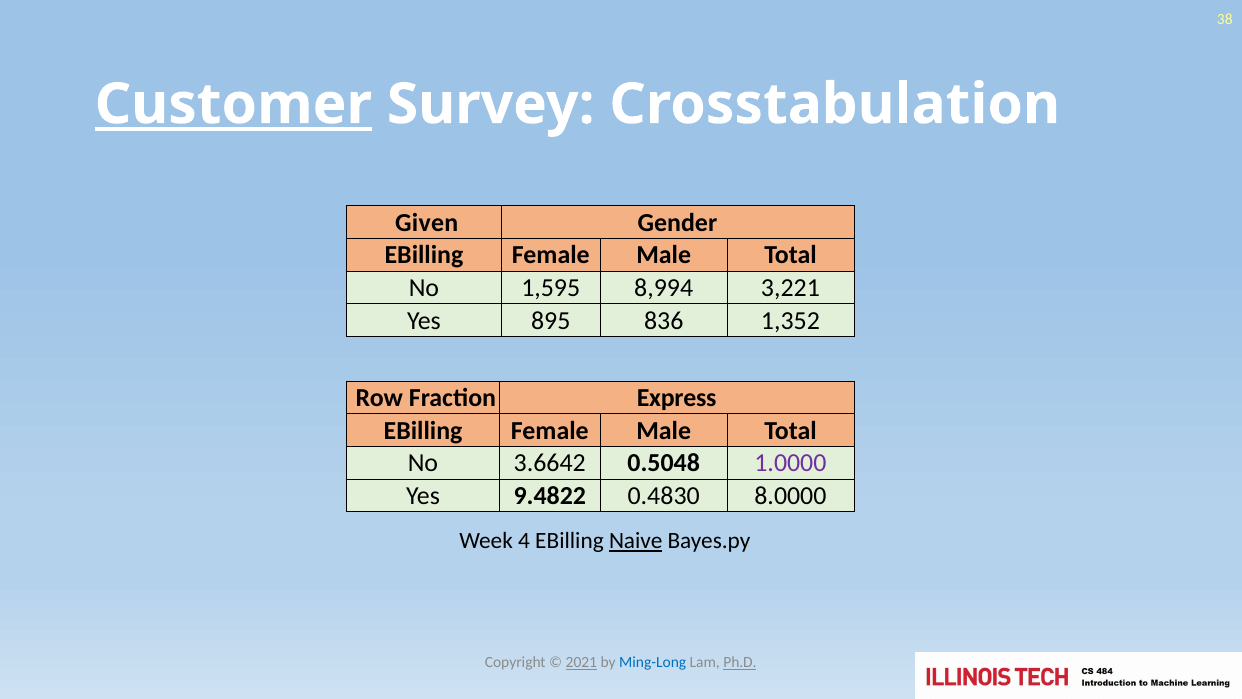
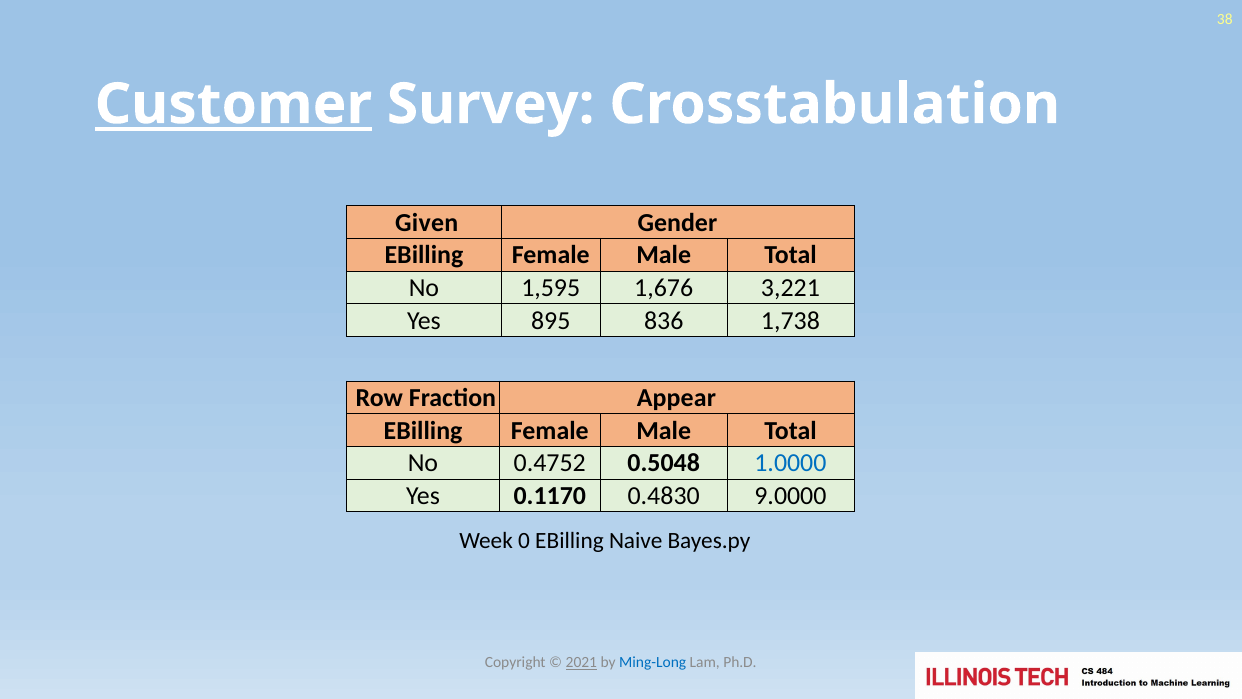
8,994: 8,994 -> 1,676 (664, 288)
1,352: 1,352 -> 1,738 (790, 320)
Express: Express -> Appear (676, 398)
3.6642: 3.6642 -> 0.4752 (550, 463)
1.0000 colour: purple -> blue (790, 463)
9.4822: 9.4822 -> 0.1170 (550, 496)
8.0000: 8.0000 -> 9.0000 (790, 496)
4: 4 -> 0 (524, 541)
Naive underline: present -> none (636, 541)
Ph.D underline: present -> none (740, 662)
